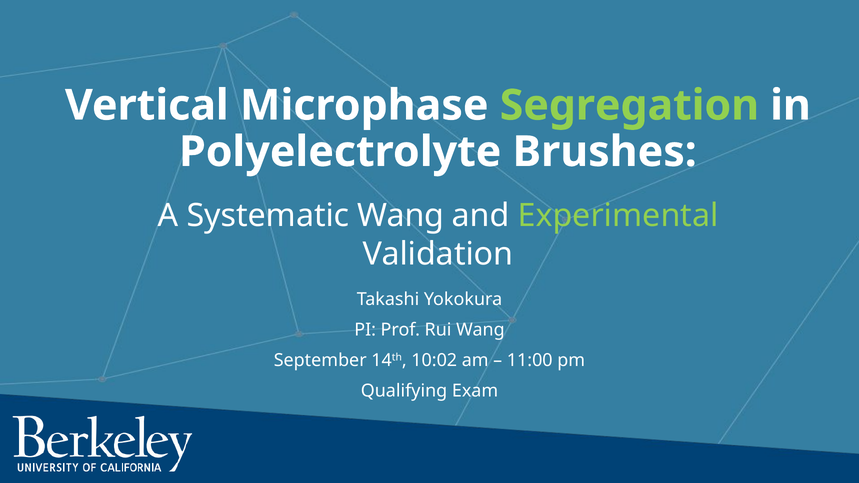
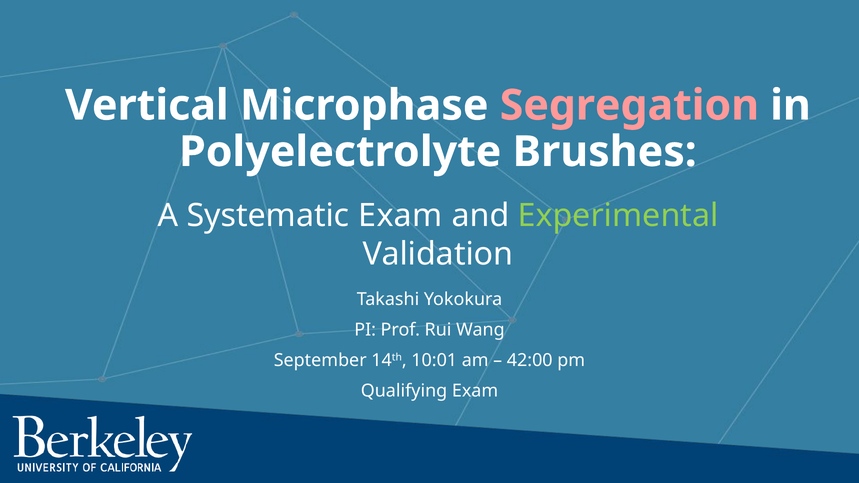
Segregation colour: light green -> pink (629, 105)
Systematic Wang: Wang -> Exam (400, 216)
10:02: 10:02 -> 10:01 (434, 360)
11:00: 11:00 -> 42:00 (530, 360)
